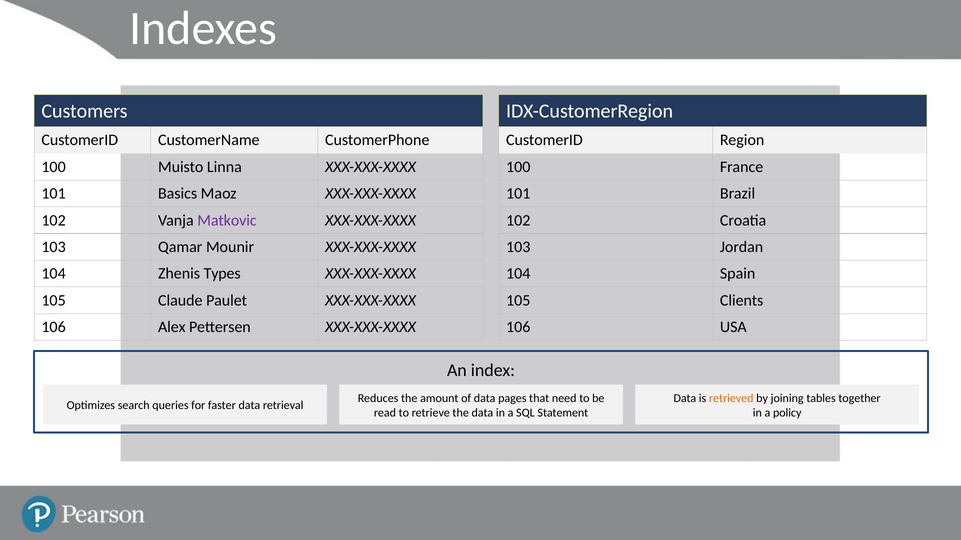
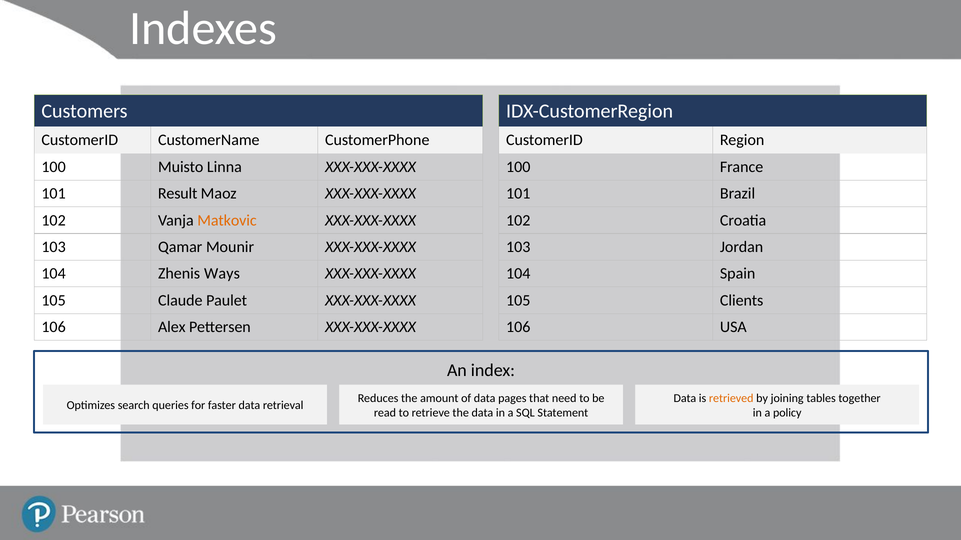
Basics: Basics -> Result (178, 194)
Matkovic colour: purple -> orange (227, 221)
Types: Types -> Ways (222, 274)
